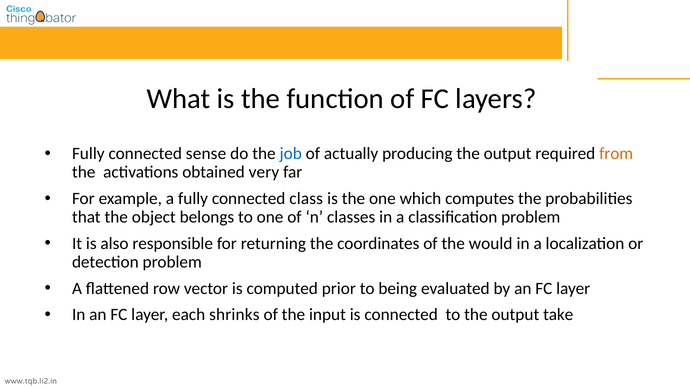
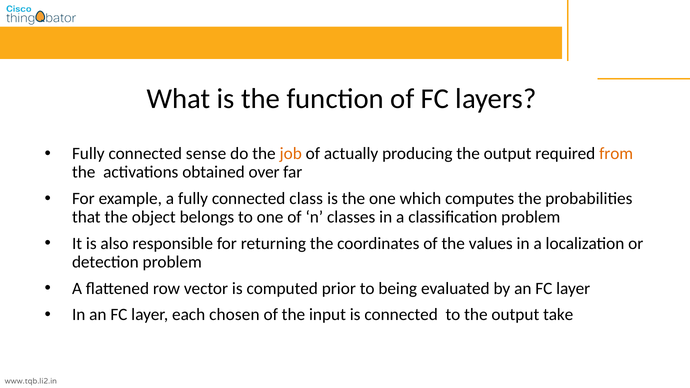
job colour: blue -> orange (291, 154)
very: very -> over (264, 172)
would: would -> values (491, 244)
shrinks: shrinks -> chosen (234, 315)
